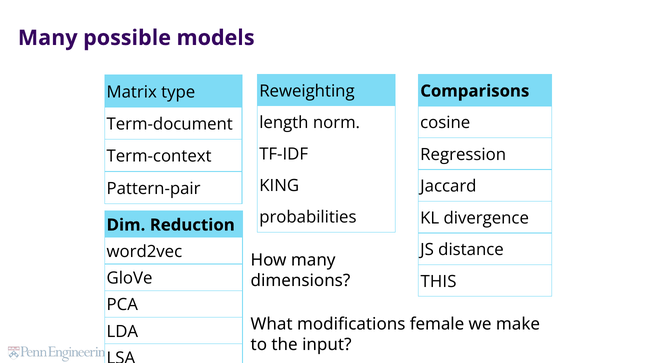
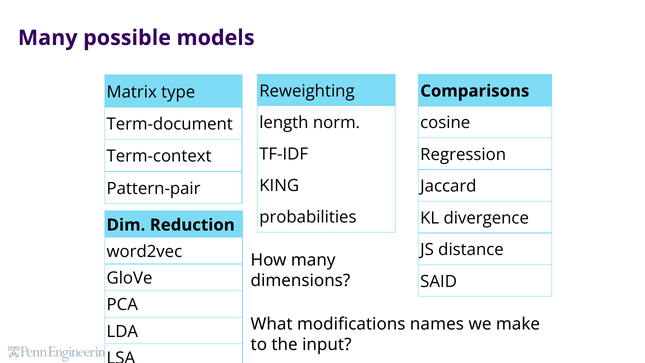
THIS: THIS -> SAID (439, 281)
female: female -> names (437, 324)
